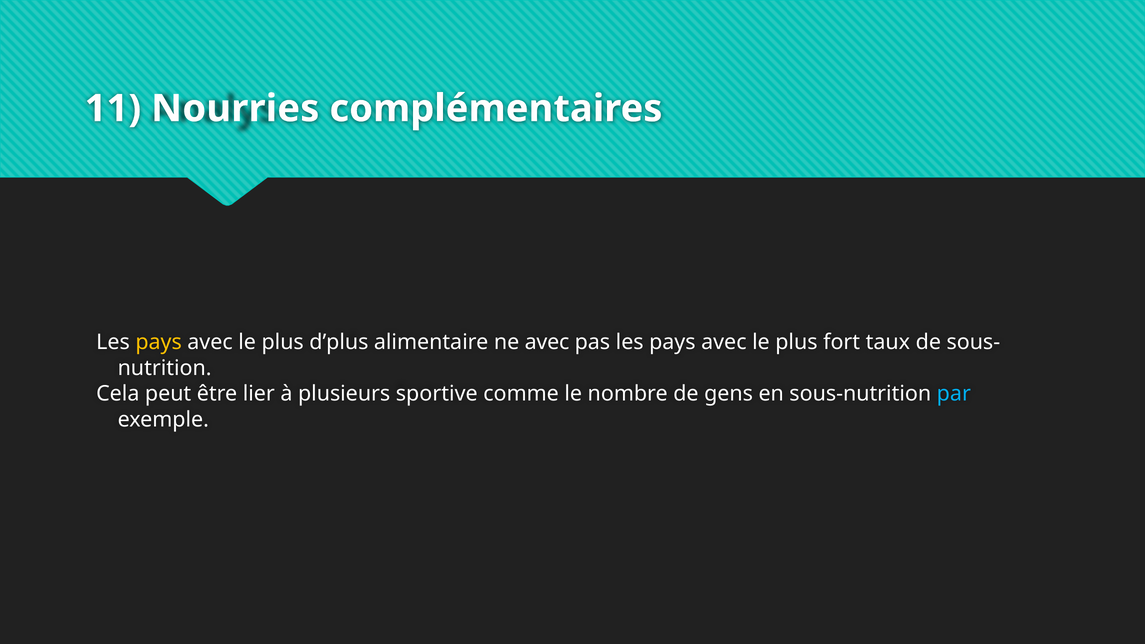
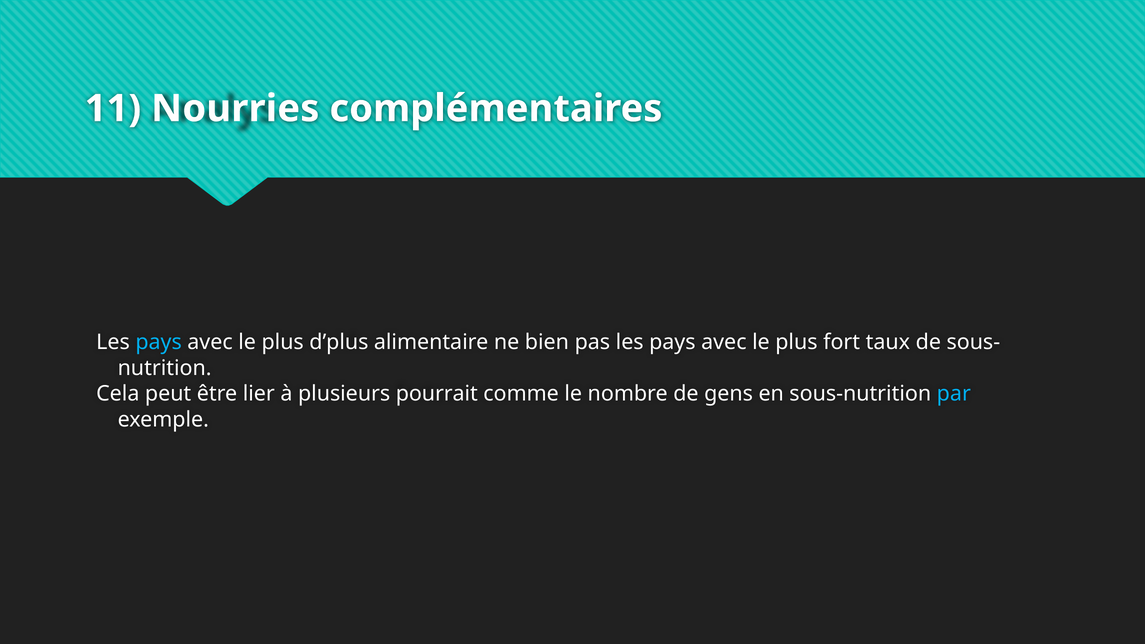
pays colour: yellow -> light blue (159, 342)
ne avec: avec -> bien (547, 342)
sportive: sportive -> pourrait (437, 394)
